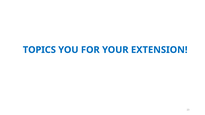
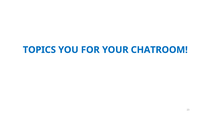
EXTENSION: EXTENSION -> CHATROOM (159, 50)
